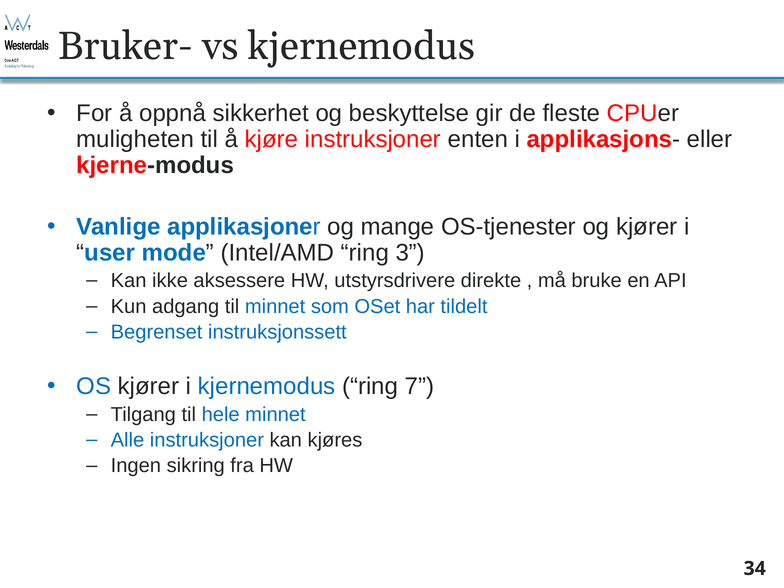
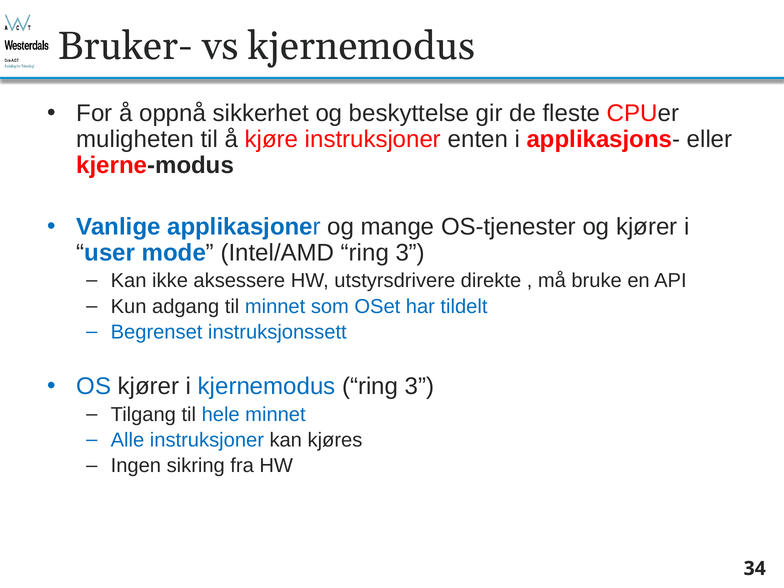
kjernemodus ring 7: 7 -> 3 (420, 386)
